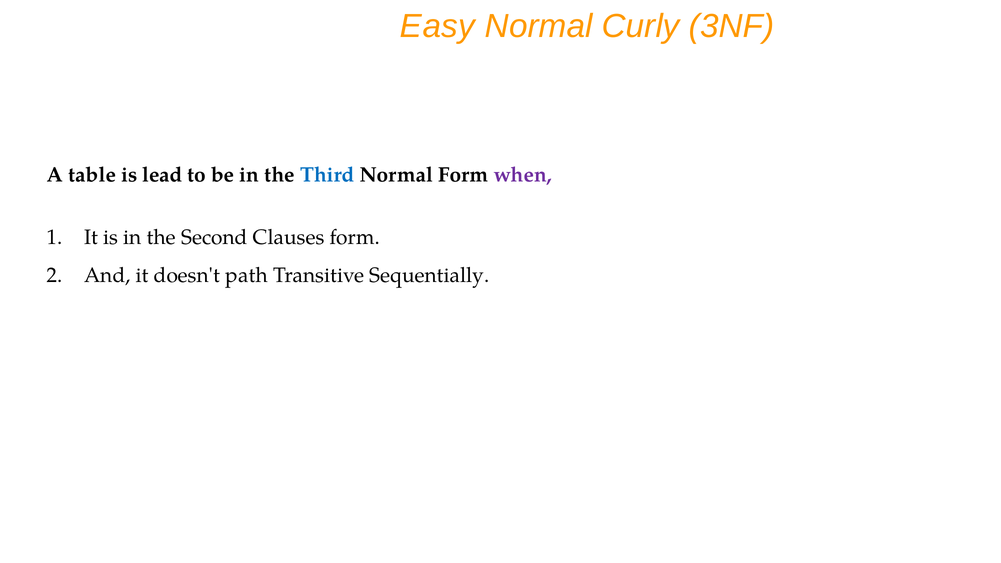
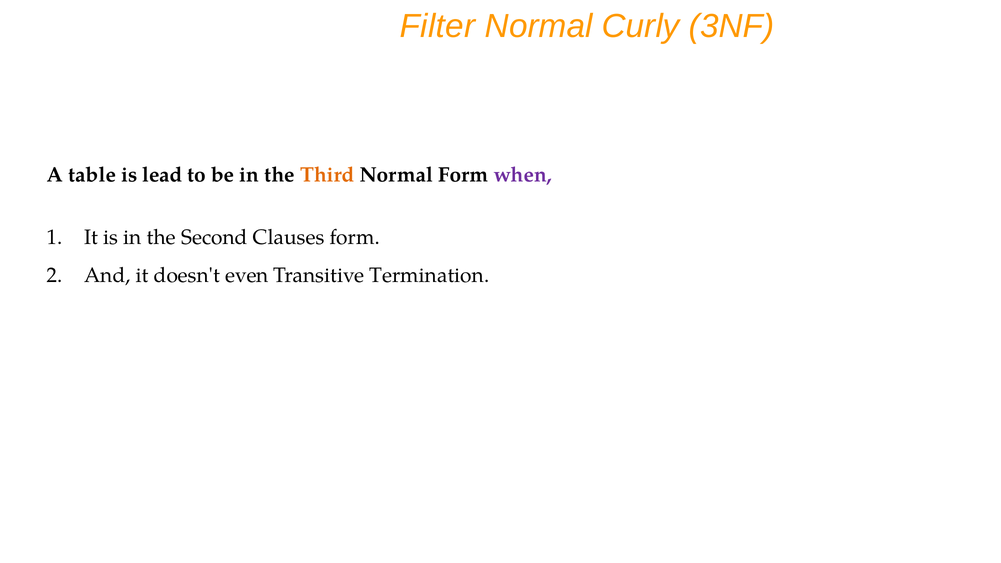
Easy: Easy -> Filter (438, 26)
Third colour: blue -> orange (327, 175)
path: path -> even (247, 275)
Sequentially: Sequentially -> Termination (429, 275)
